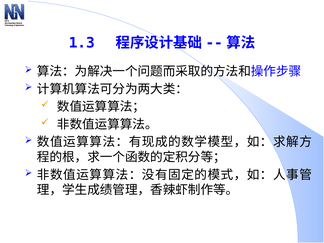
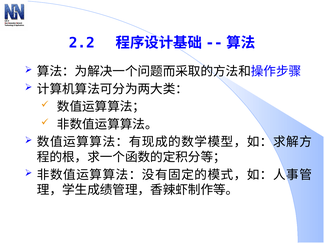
1.3: 1.3 -> 2.2 (82, 43)
